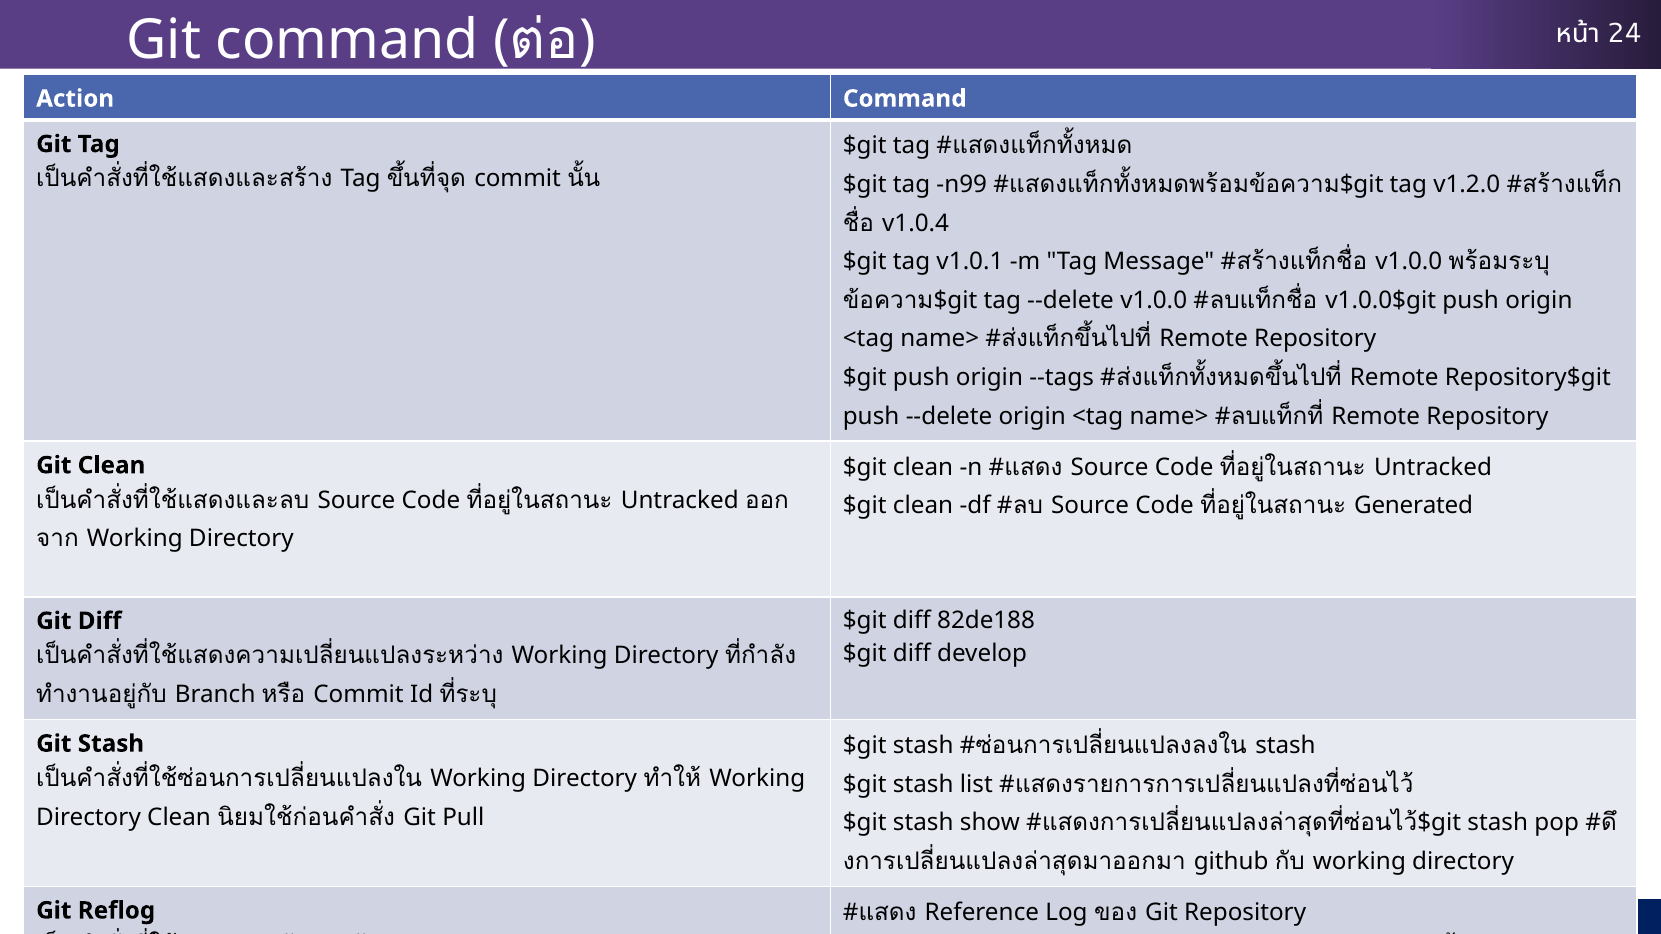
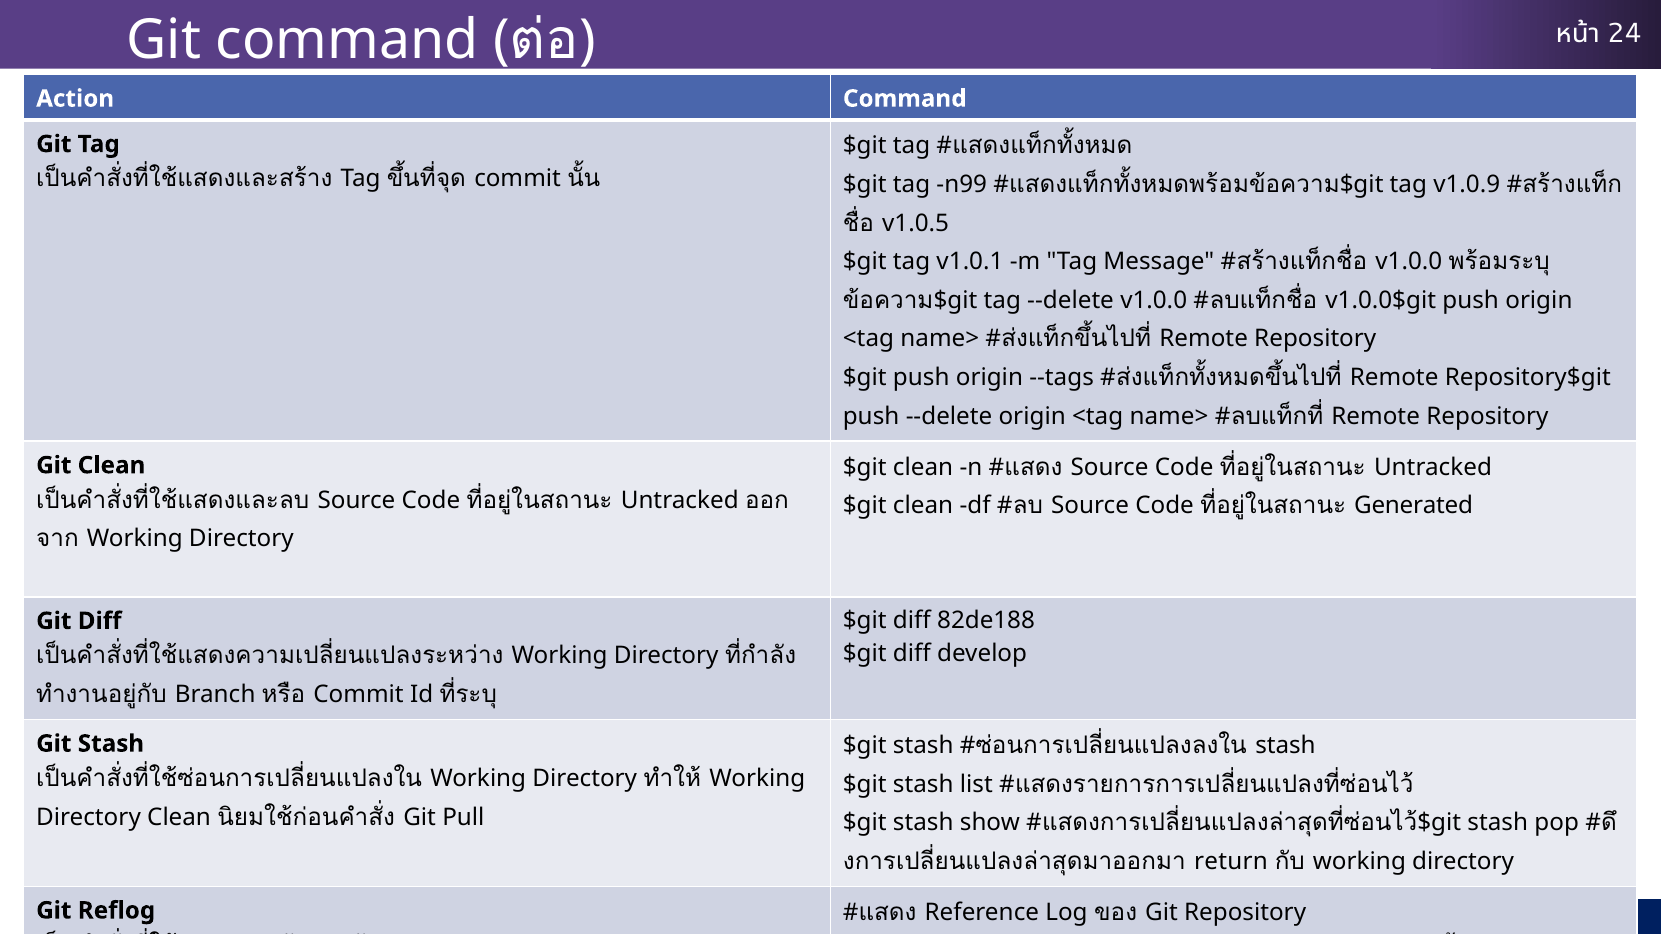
v1.2.0: v1.2.0 -> v1.0.9 (1467, 185)
v1.0.4: v1.0.4 -> v1.0.5 (916, 223)
github: github -> return (1231, 862)
